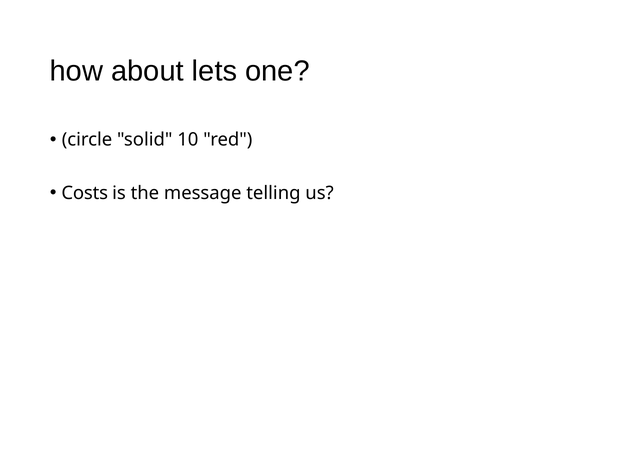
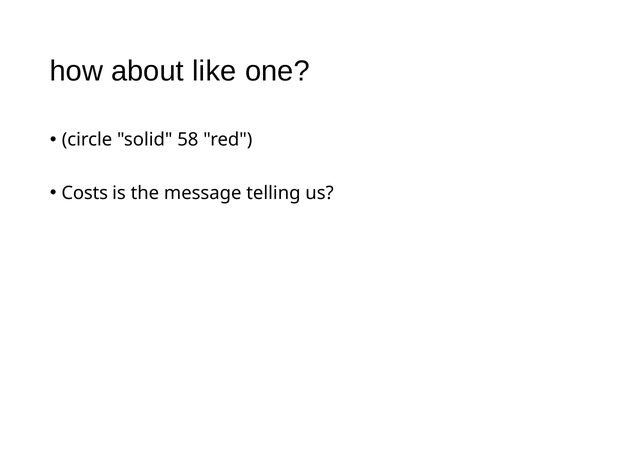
lets: lets -> like (214, 71)
10: 10 -> 58 (188, 140)
